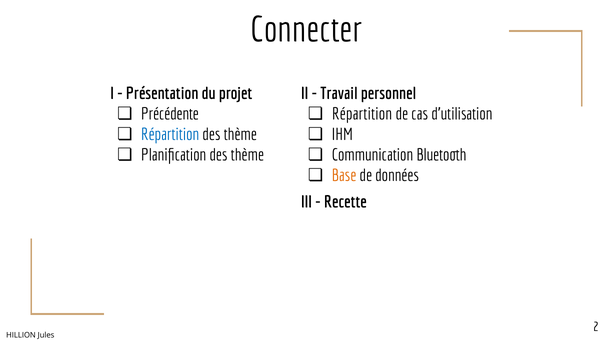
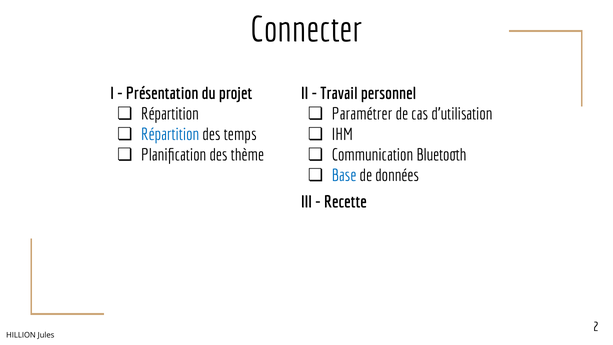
Précédente: Précédente -> Répartition (170, 114)
Répartition: Répartition -> Paramétrer (362, 114)
thème: thème -> temps (240, 135)
Base colour: orange -> blue (344, 175)
